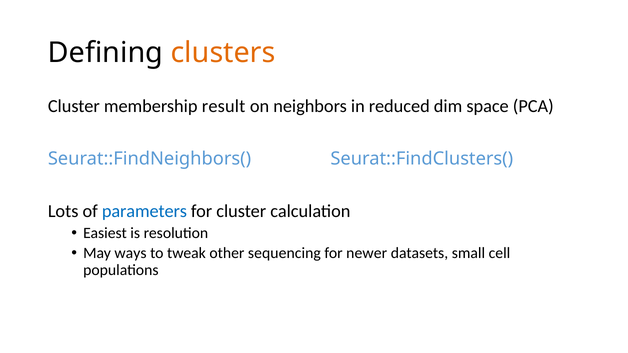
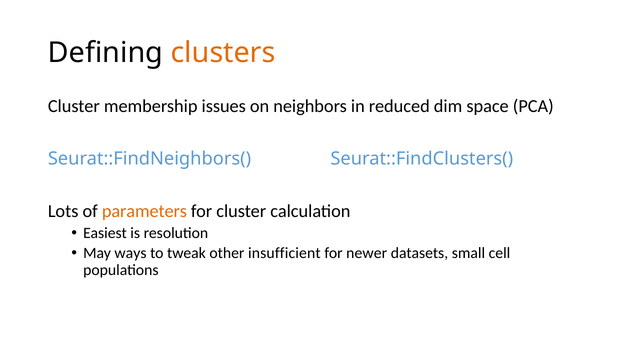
result: result -> issues (224, 106)
parameters colour: blue -> orange (144, 212)
sequencing: sequencing -> insufficient (284, 253)
